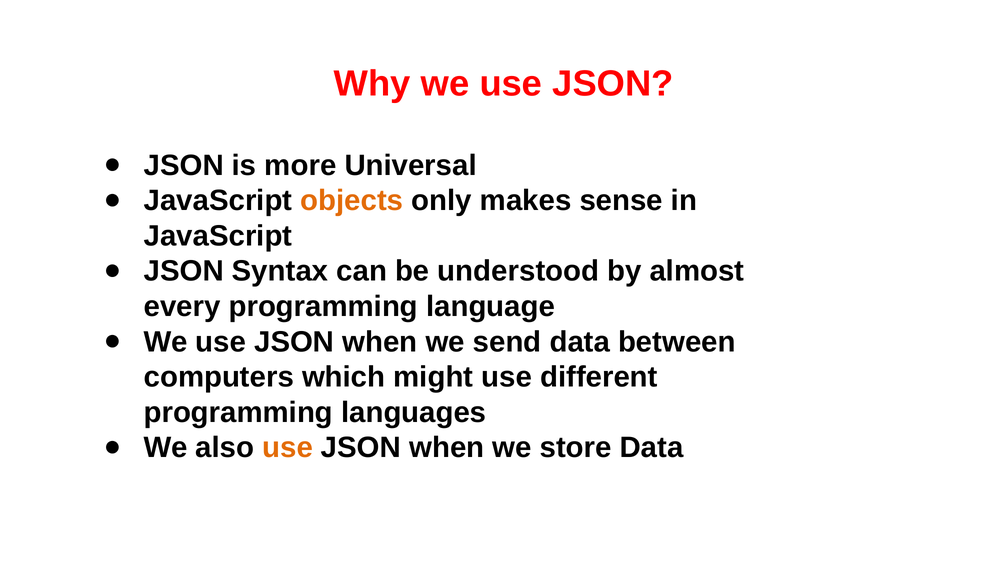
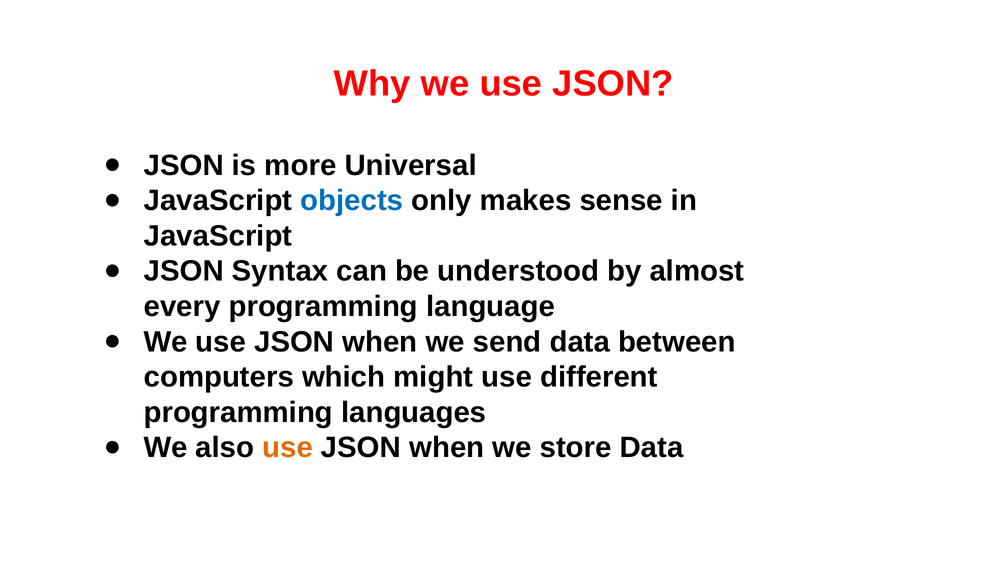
objects colour: orange -> blue (352, 201)
